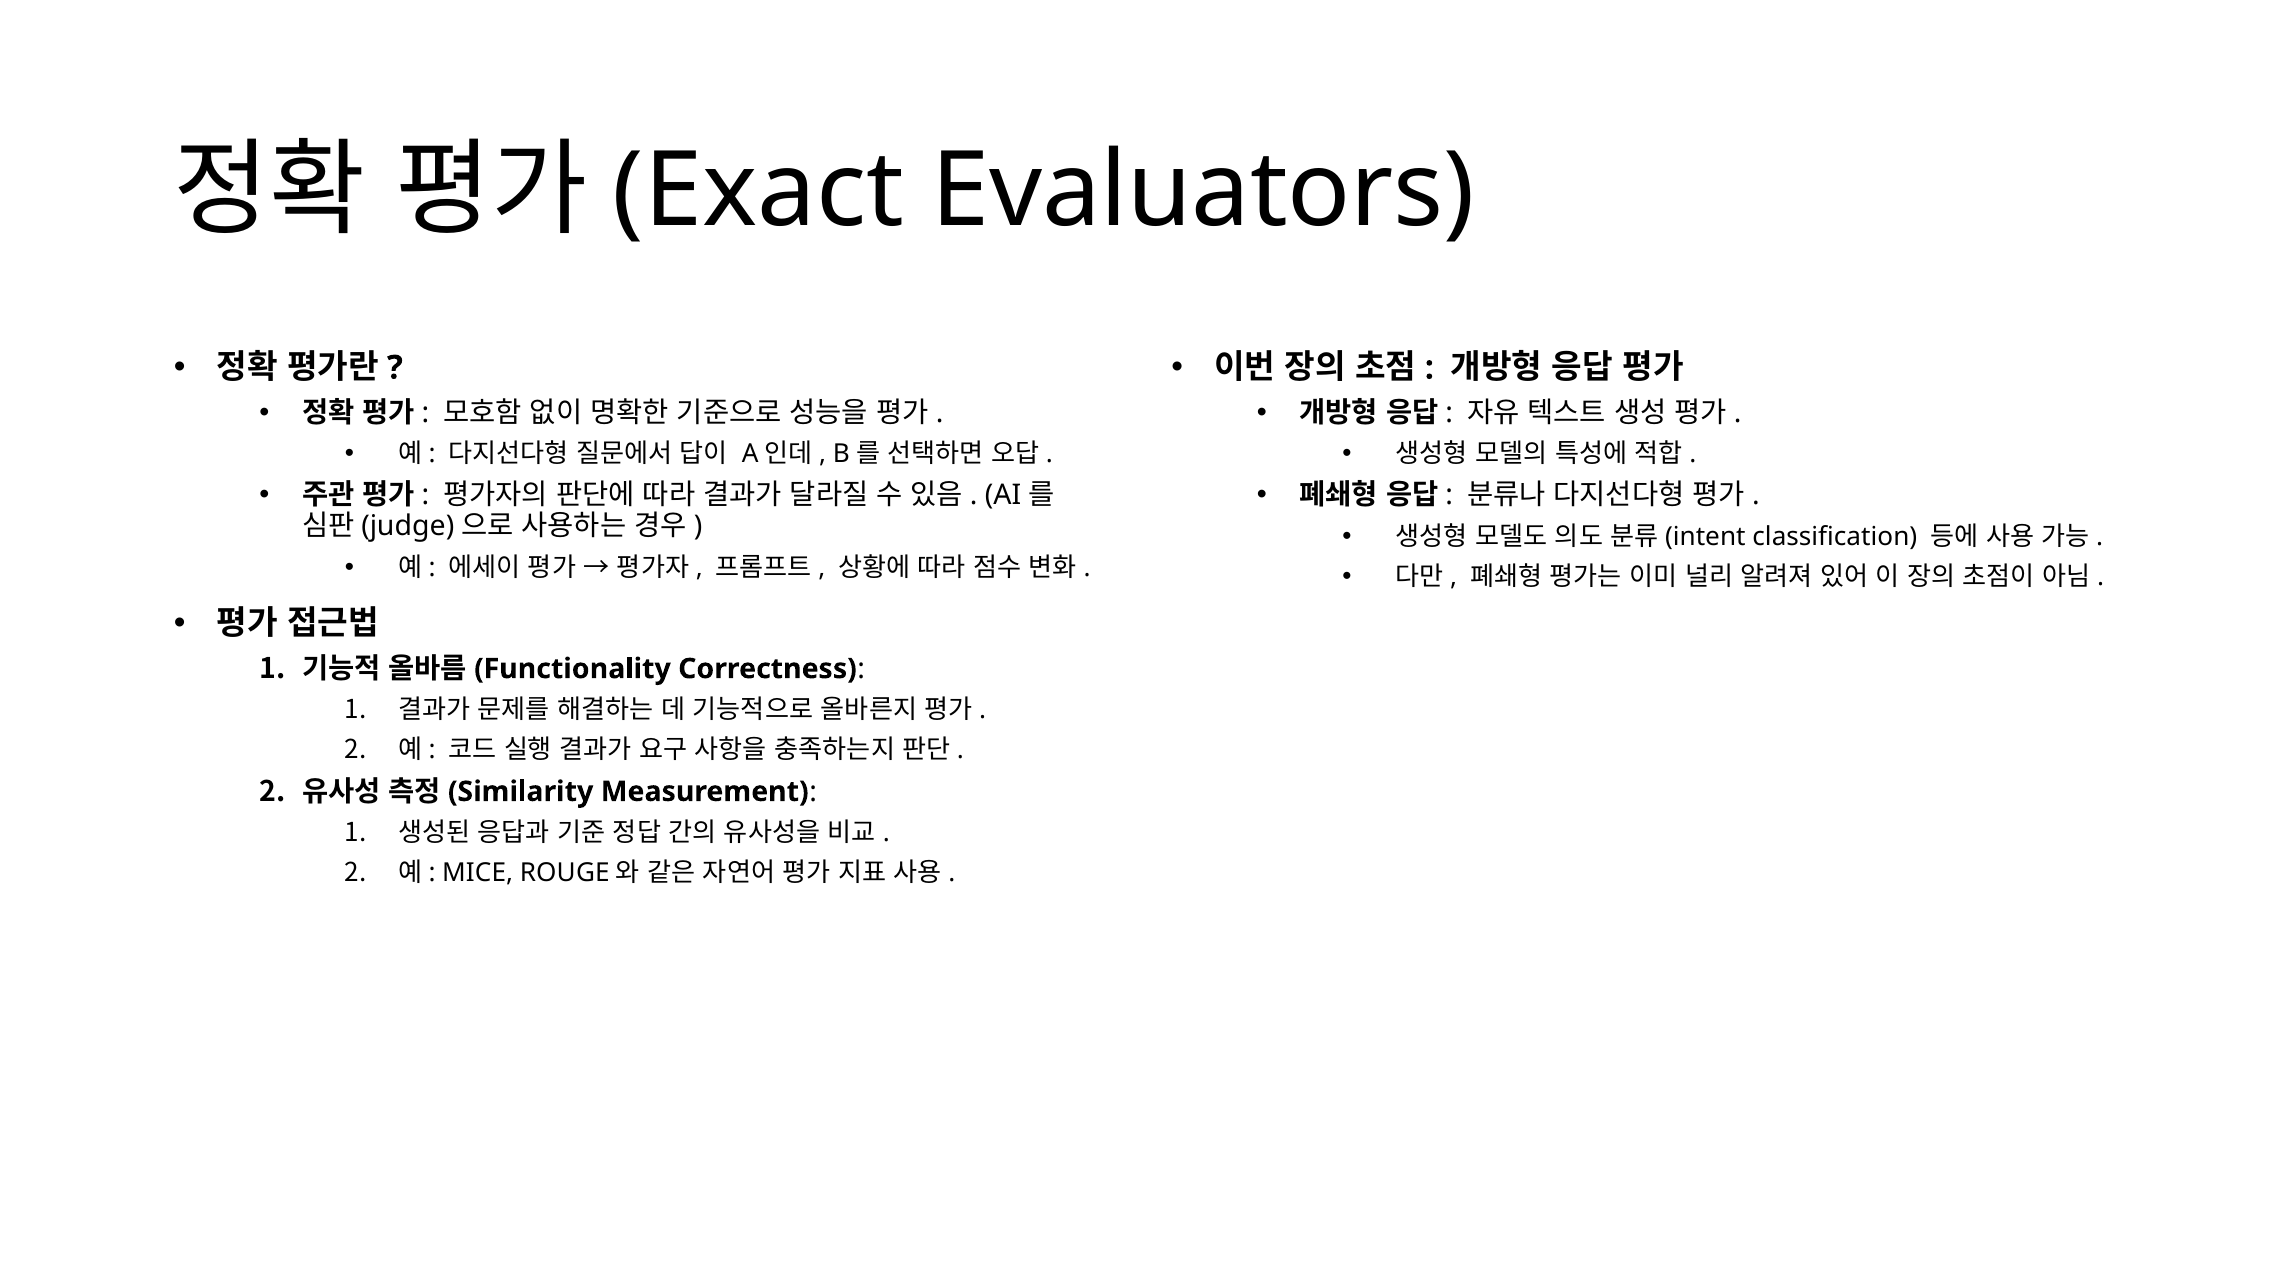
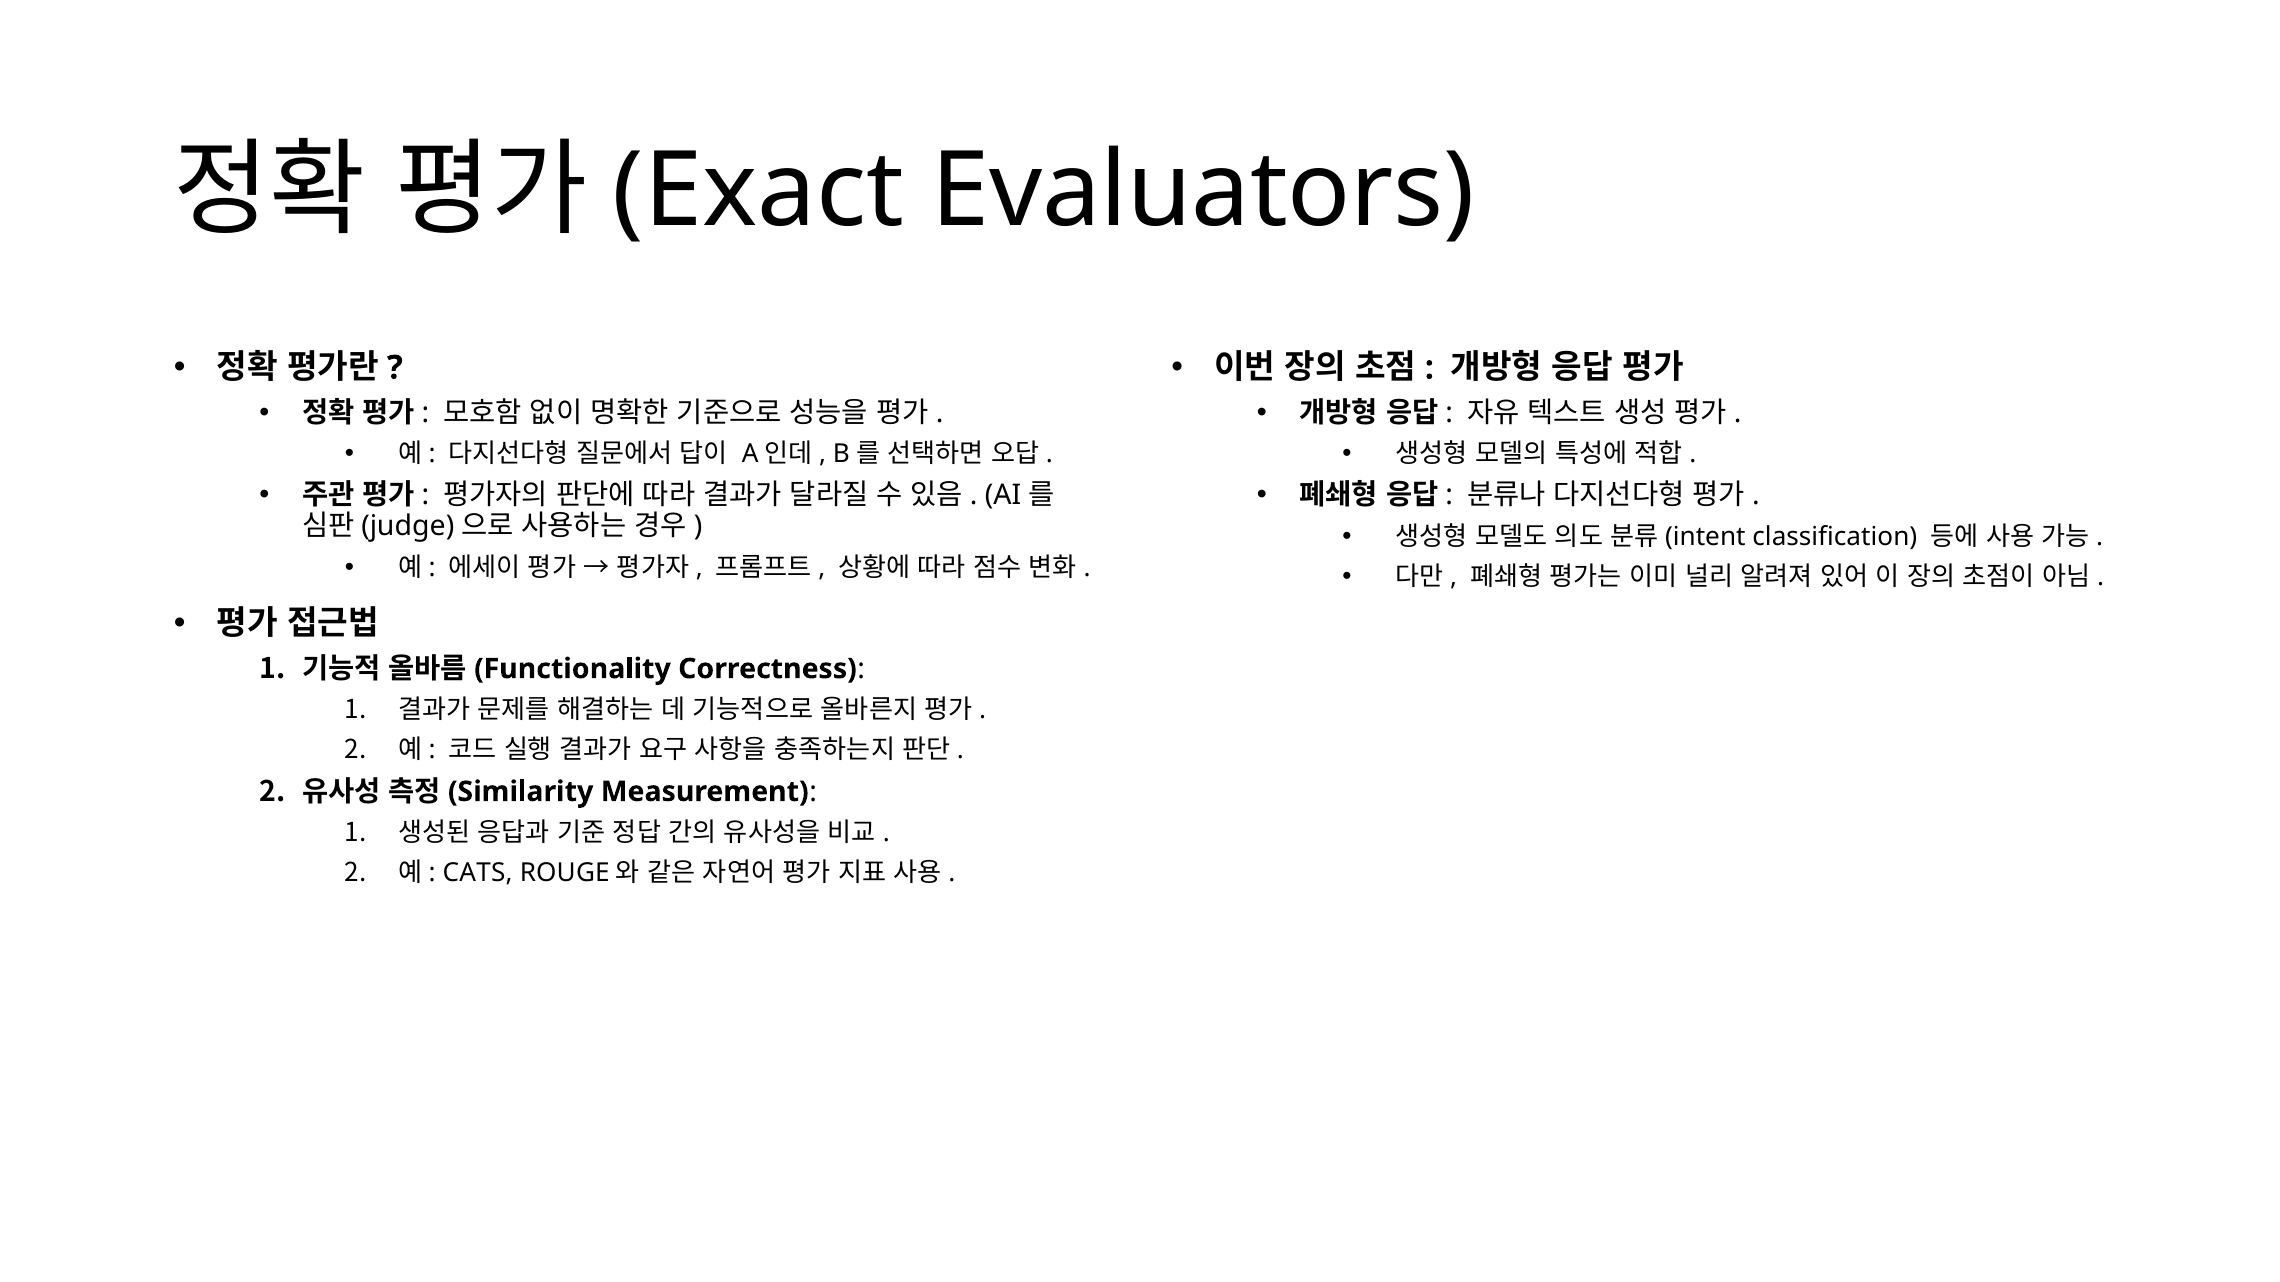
MICE: MICE -> CATS (478, 873)
